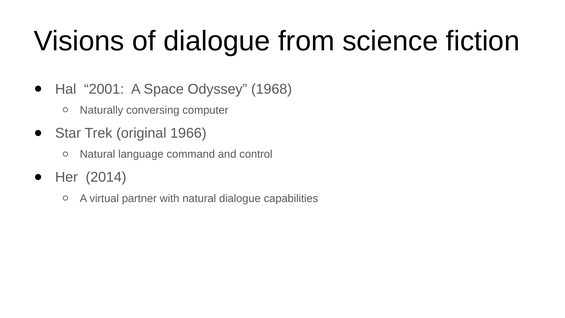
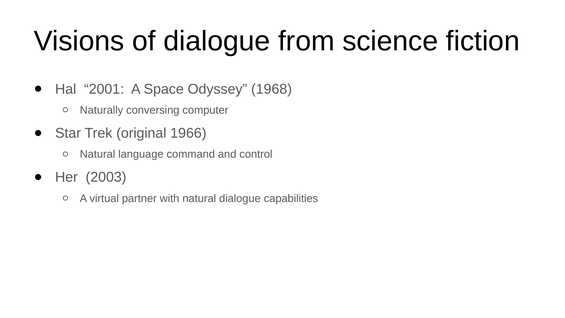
2014: 2014 -> 2003 (106, 177)
